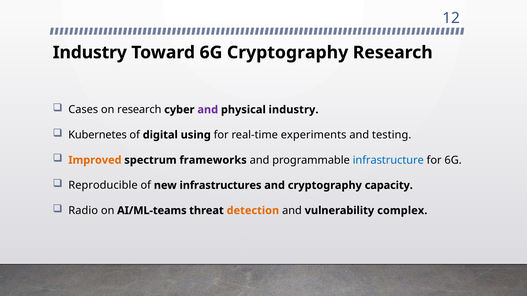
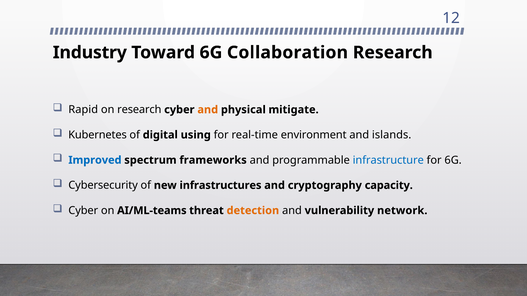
6G Cryptography: Cryptography -> Collaboration (287, 53)
Cases: Cases -> Rapid (83, 110)
and colour: purple -> orange (208, 110)
physical industry: industry -> mitigate (294, 110)
experiments: experiments -> environment (314, 135)
testing: testing -> islands (392, 135)
Improved colour: orange -> blue (95, 160)
Reproducible: Reproducible -> Cybersecurity (103, 186)
Radio: Radio -> Cyber (83, 211)
complex: complex -> network (402, 211)
